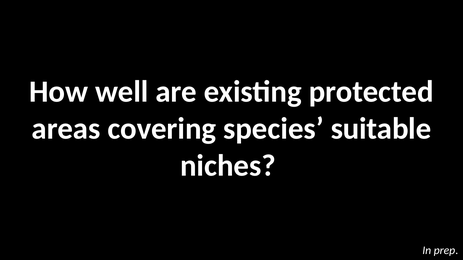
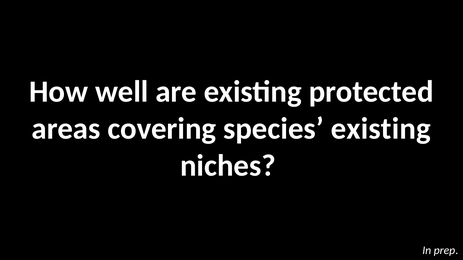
species suitable: suitable -> existing (381, 129)
